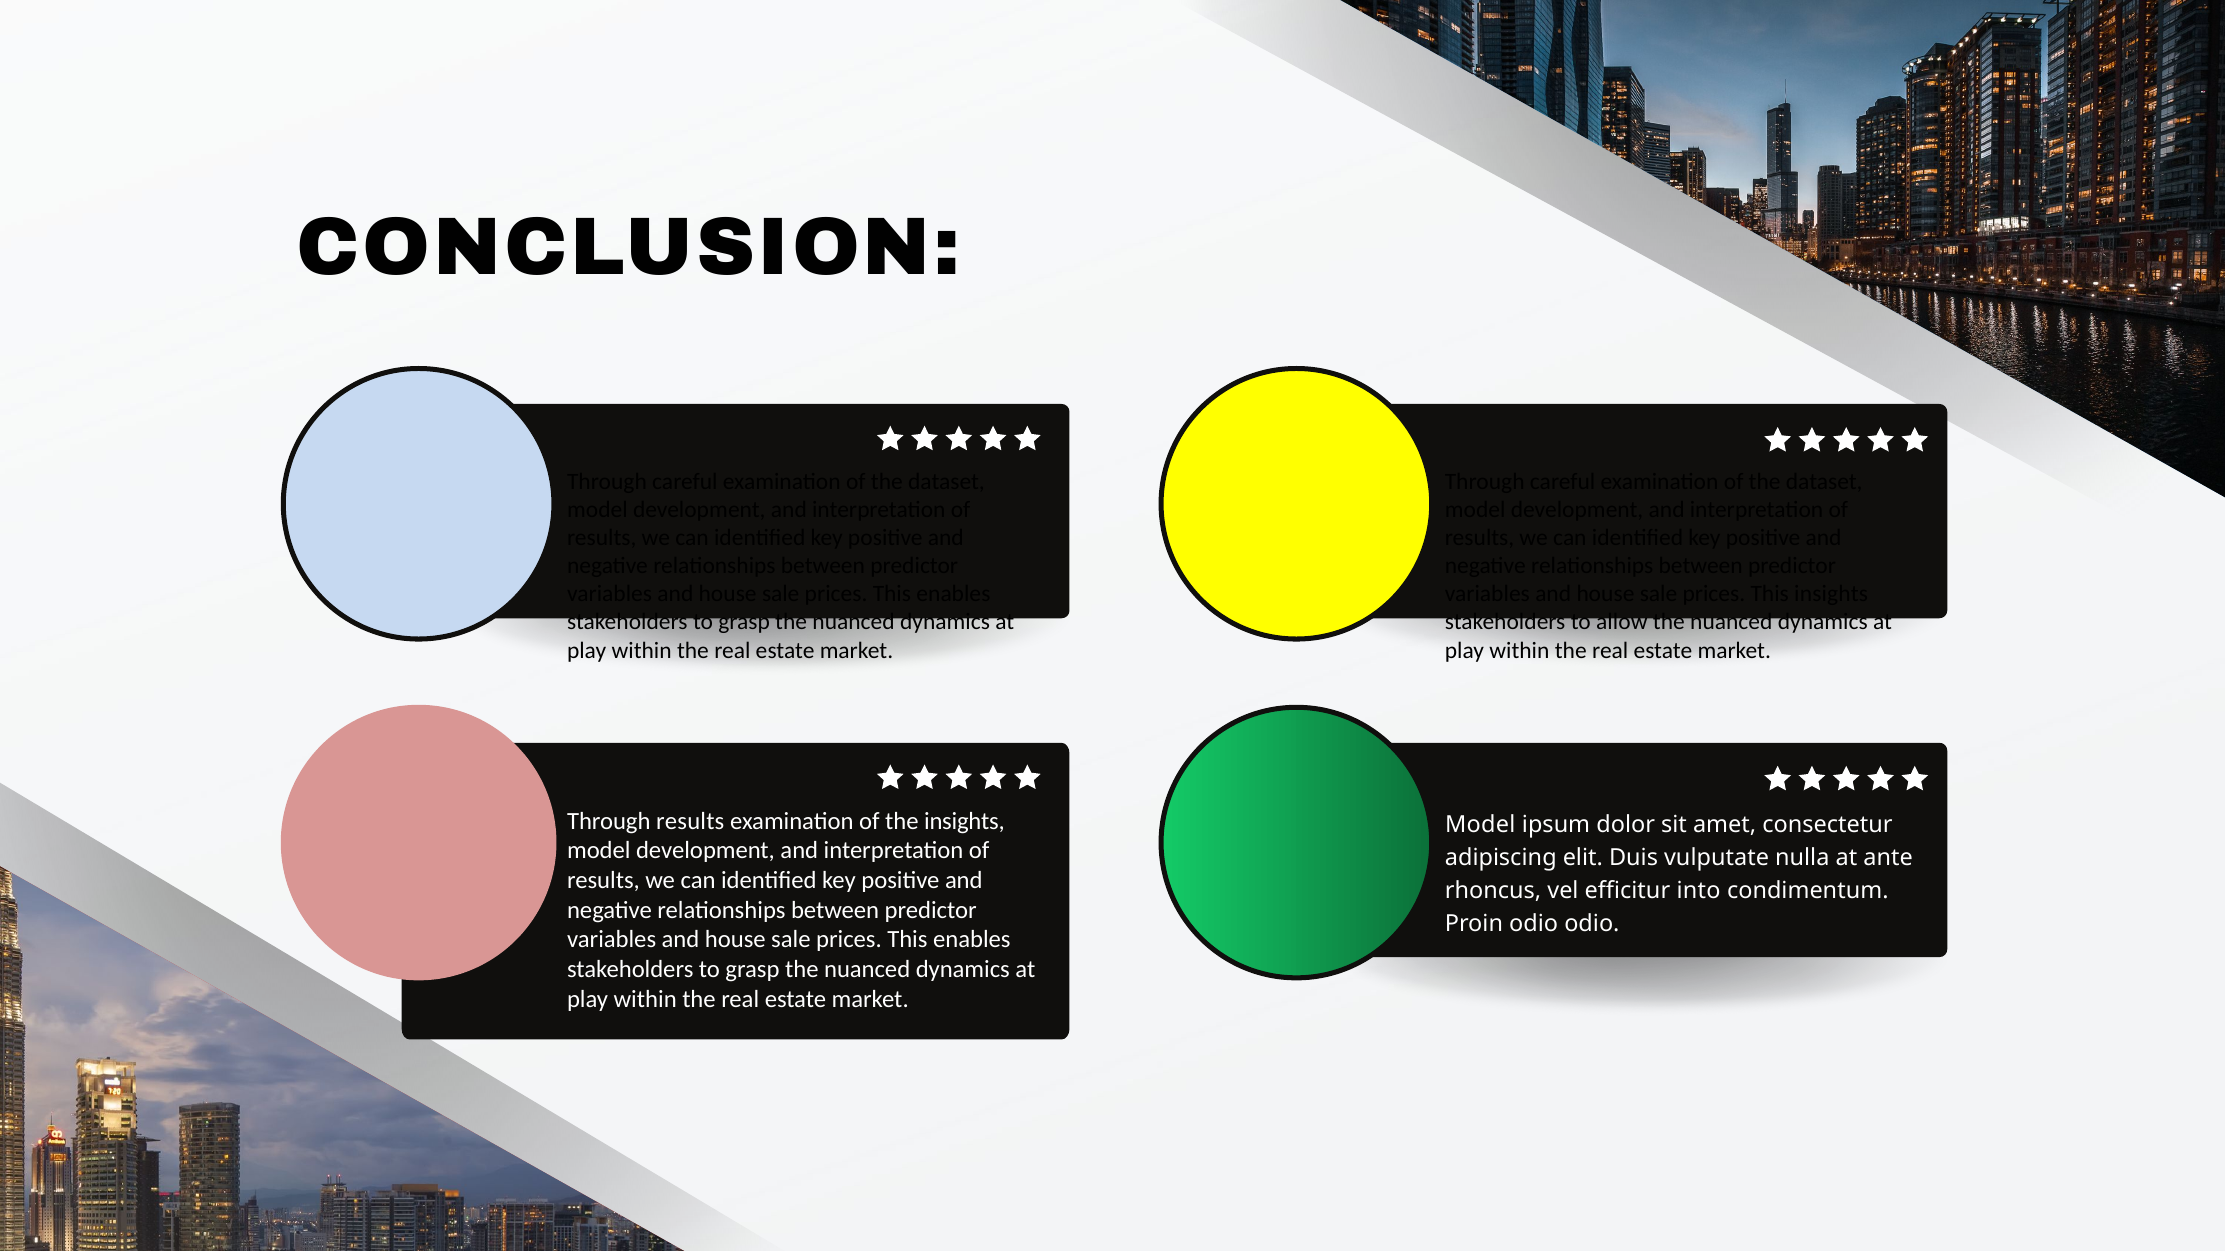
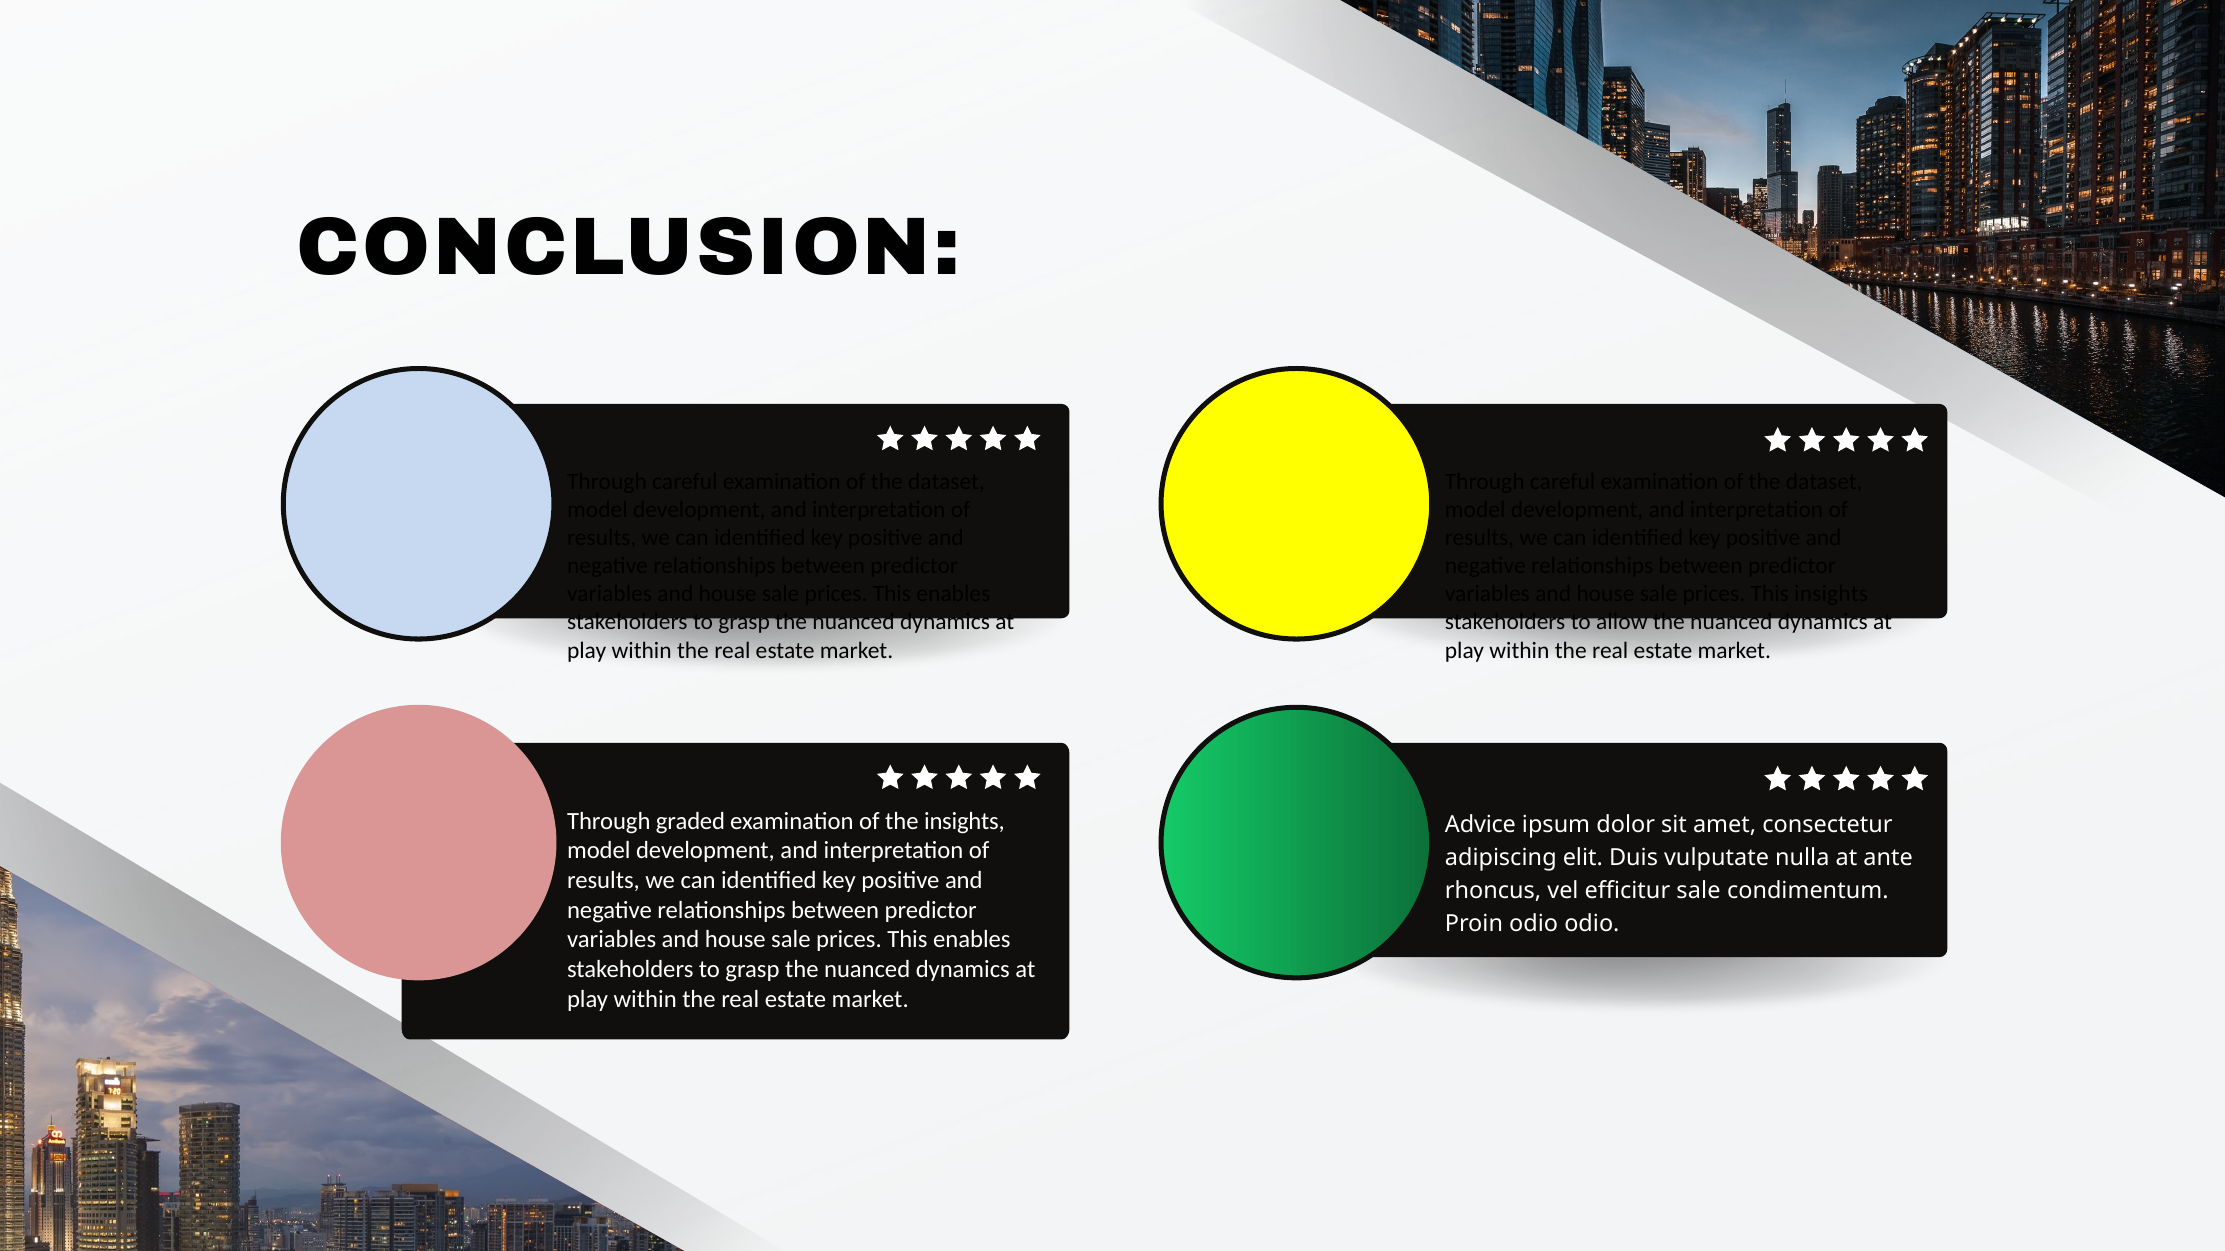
Through results: results -> graded (690, 821)
Model: Model -> Advice (1480, 825)
efficitur into: into -> sale (1698, 891)
